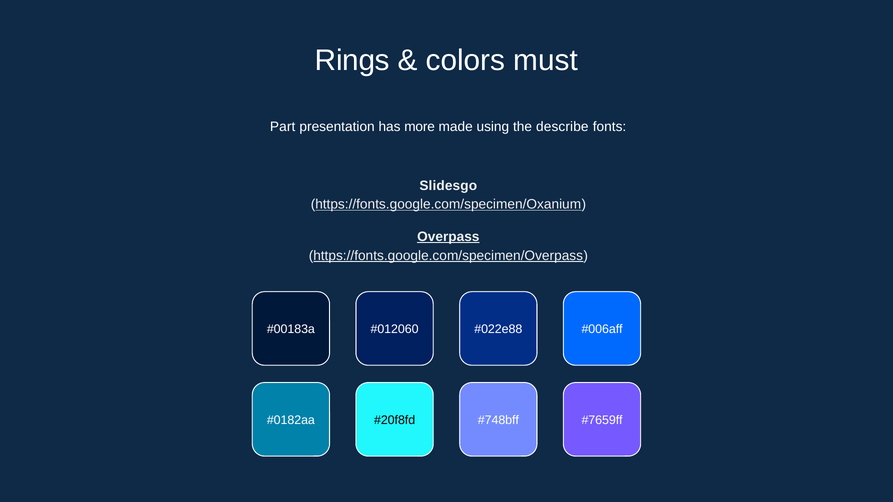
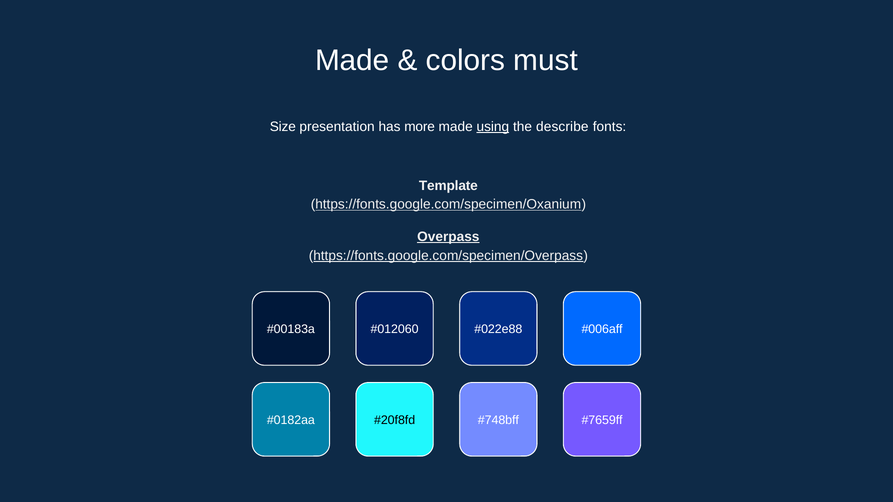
Rings: Rings -> Made (352, 61)
Part: Part -> Size (283, 127)
using underline: none -> present (493, 127)
Slidesgo: Slidesgo -> Template (448, 186)
